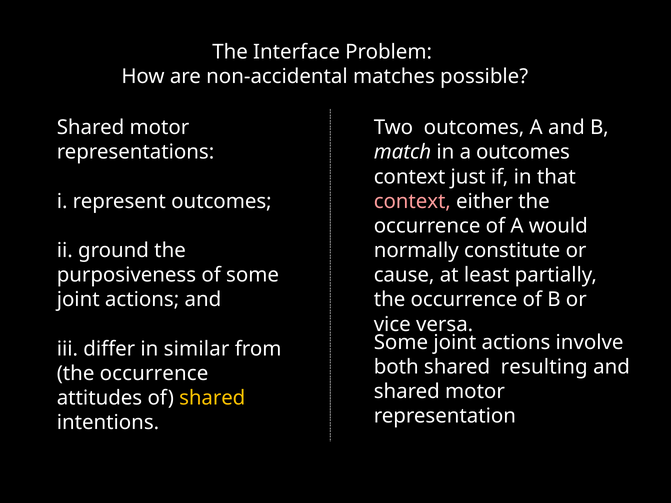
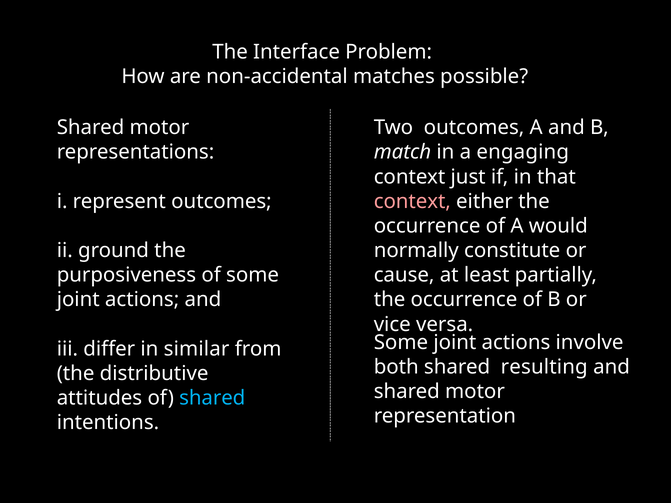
a outcomes: outcomes -> engaging (523, 152)
occurrence: occurrence -> distributive (154, 374)
shared colour: yellow -> light blue (212, 398)
